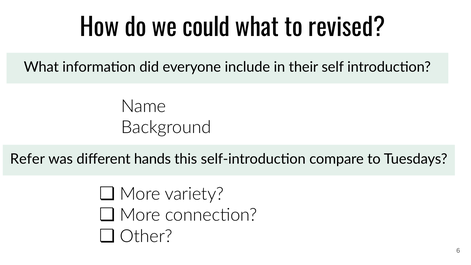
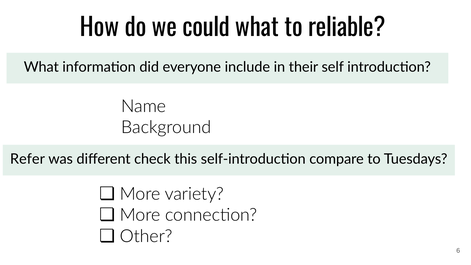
revised: revised -> reliable (347, 28)
hands: hands -> check (152, 159)
